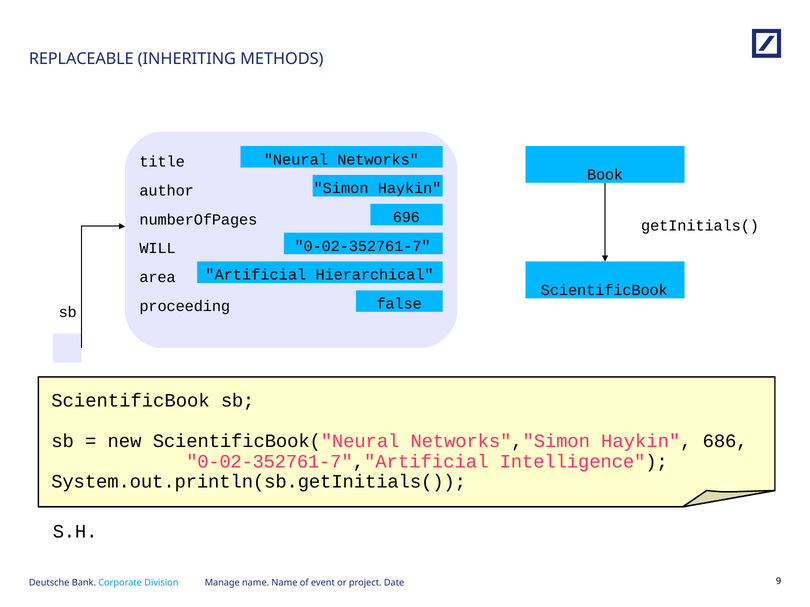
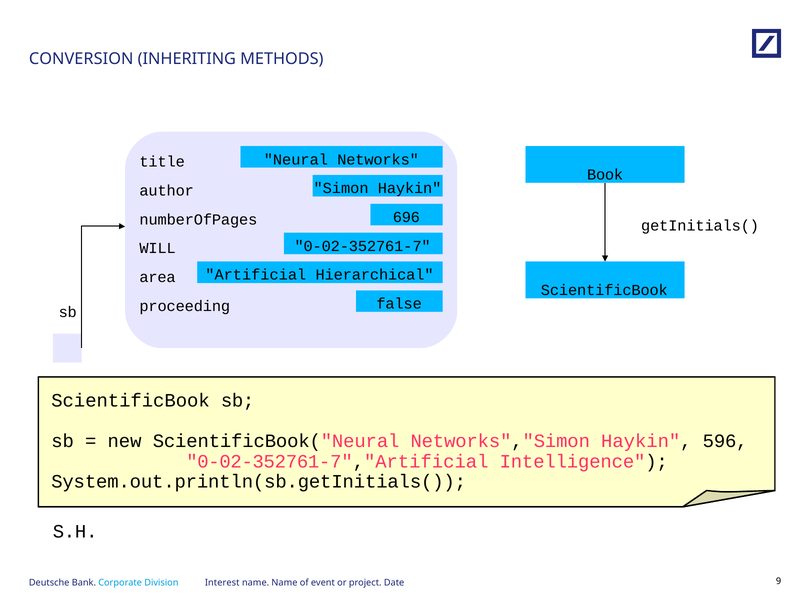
REPLACEABLE: REPLACEABLE -> CONVERSION (81, 59)
686: 686 -> 596 (725, 441)
Manage: Manage -> Interest (222, 583)
